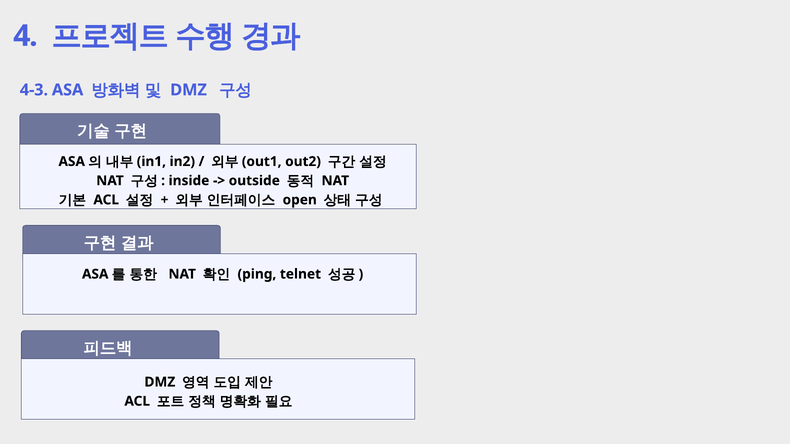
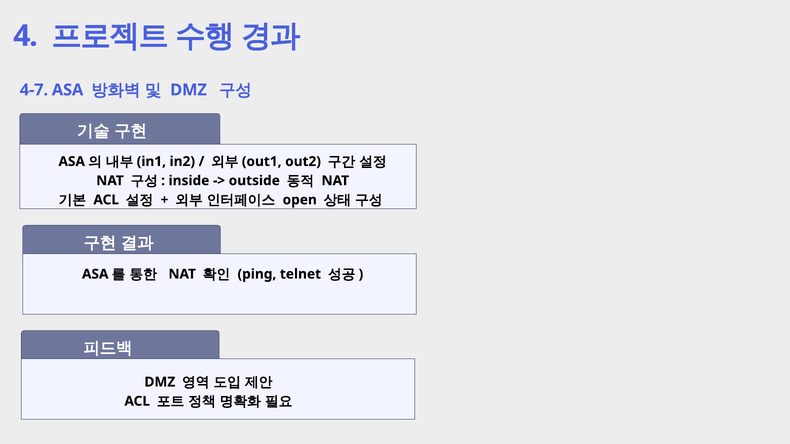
4-3: 4-3 -> 4-7 (34, 90)
